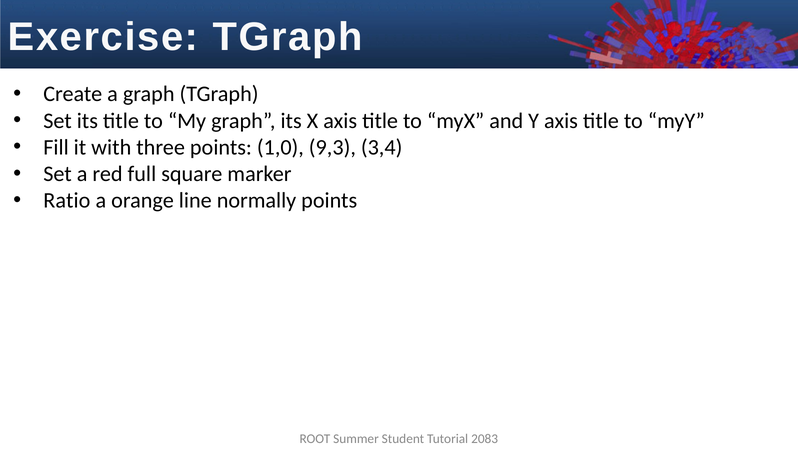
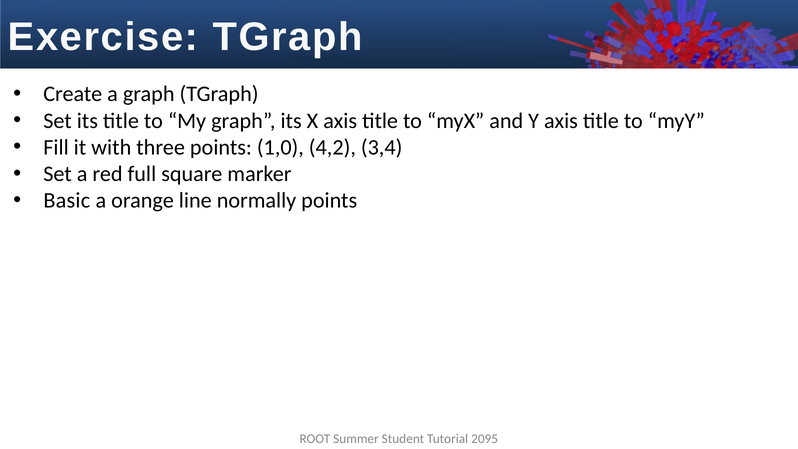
9,3: 9,3 -> 4,2 (332, 147)
Ratio: Ratio -> Basic (67, 201)
2083: 2083 -> 2095 (485, 439)
